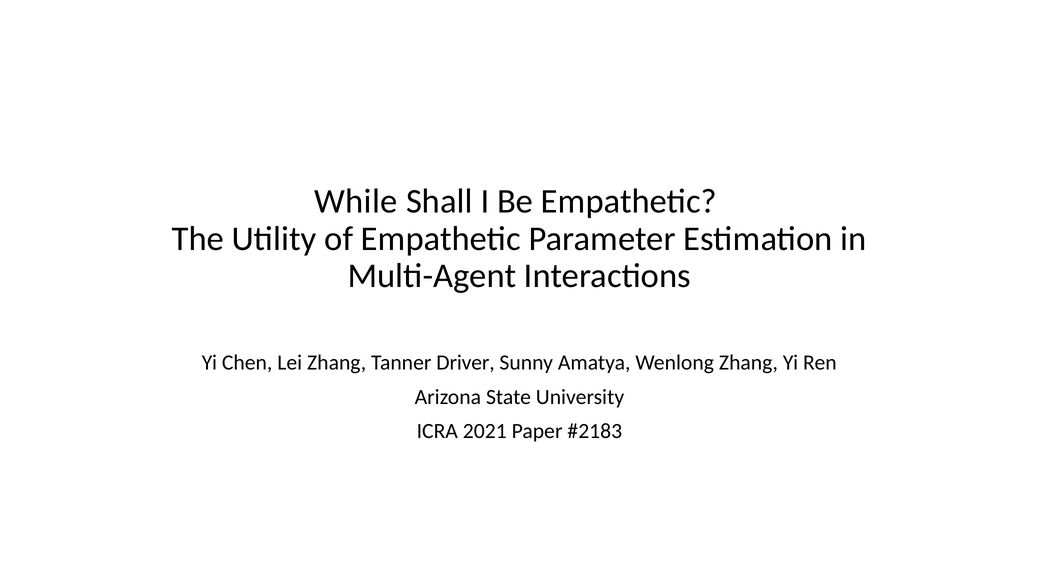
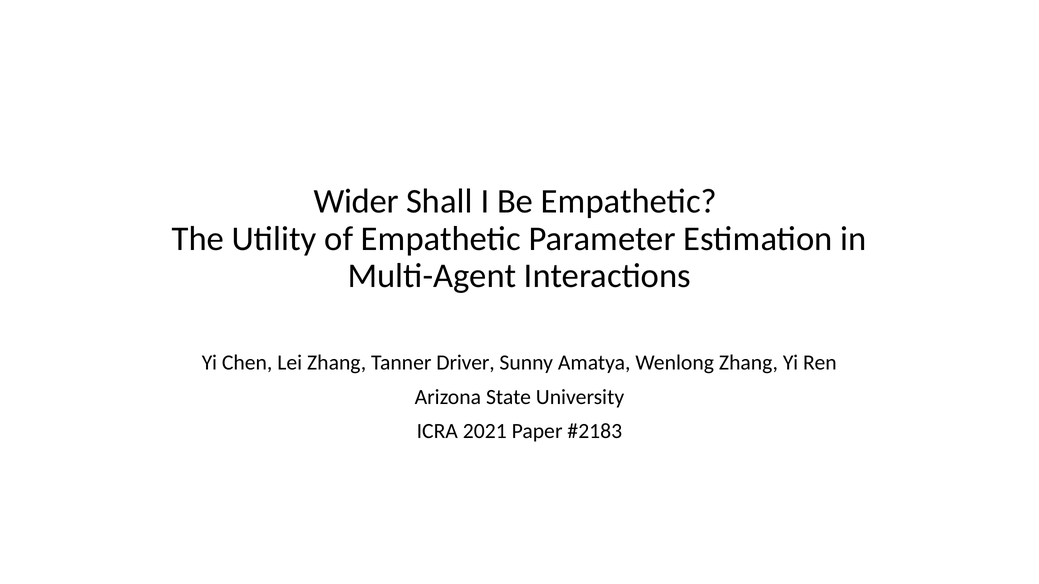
While: While -> Wider (356, 201)
